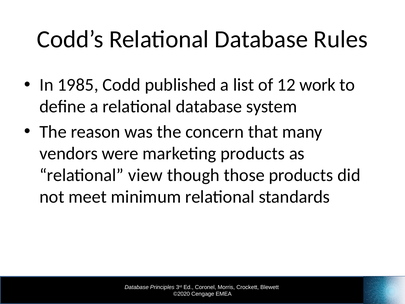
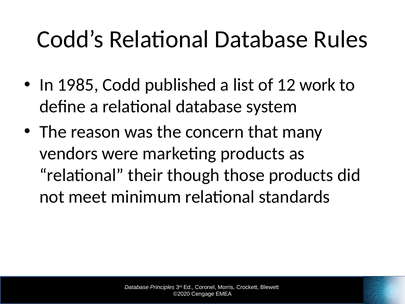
view: view -> their (146, 175)
